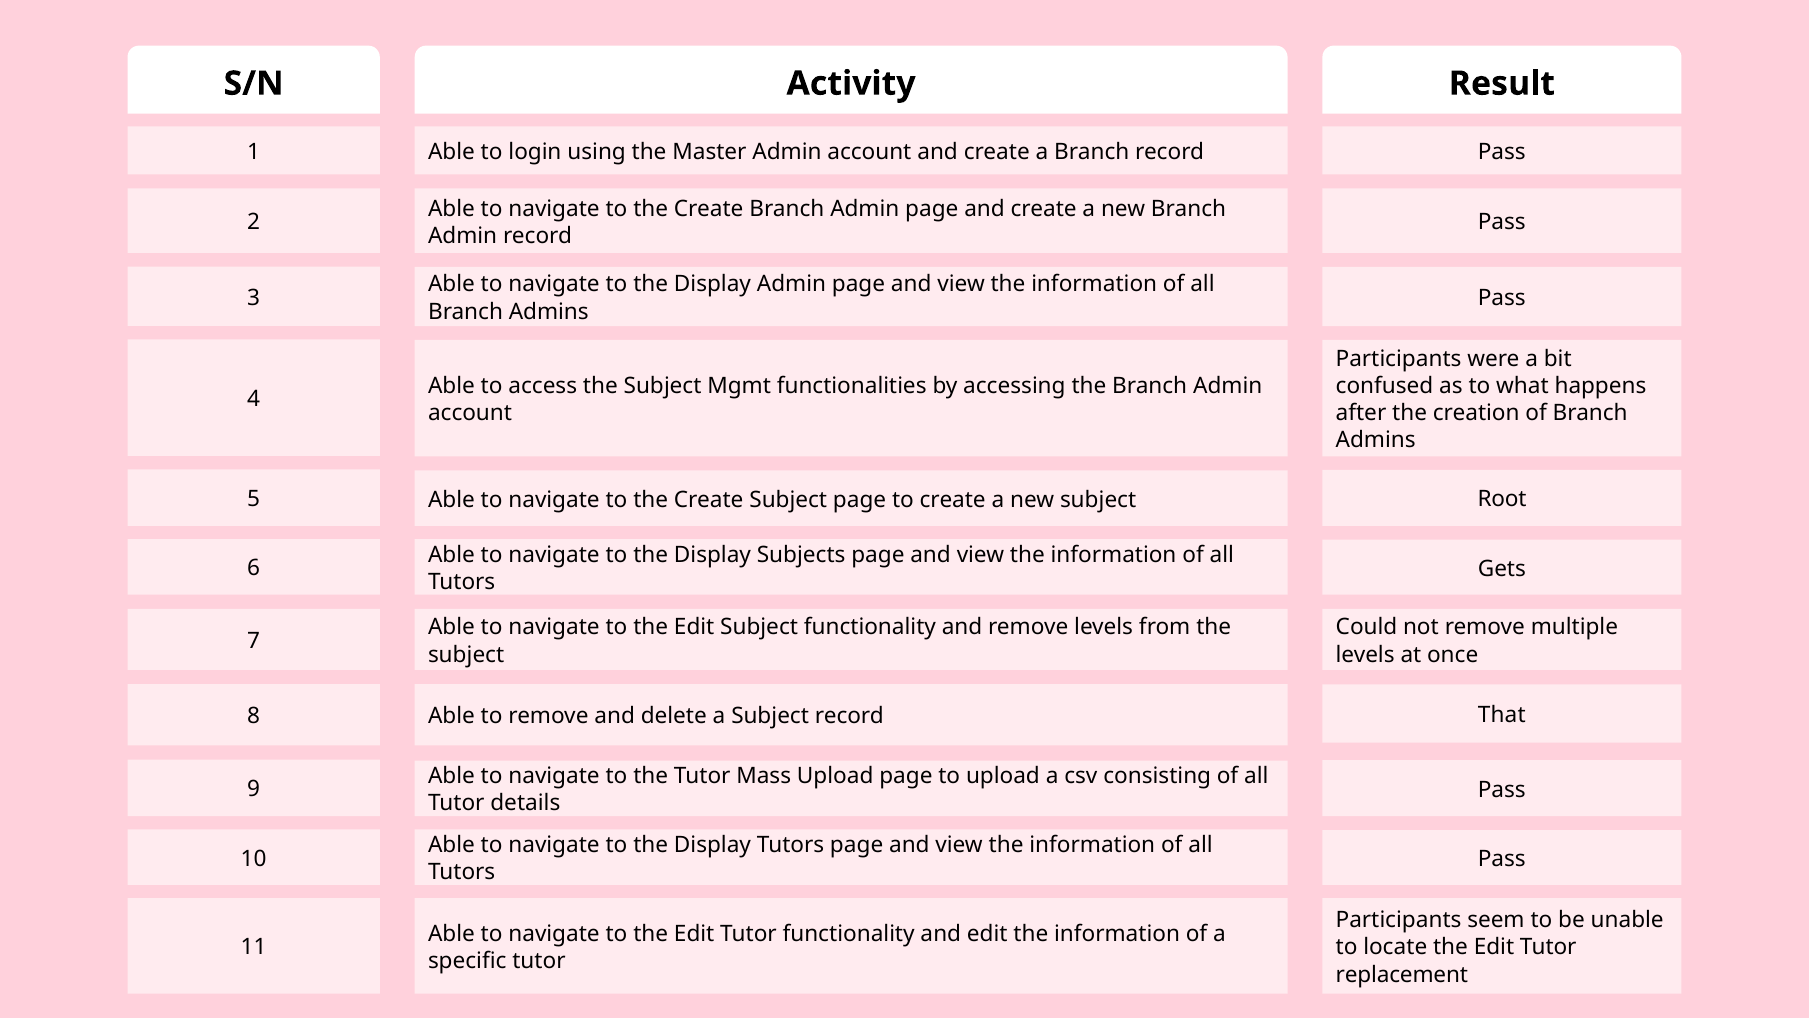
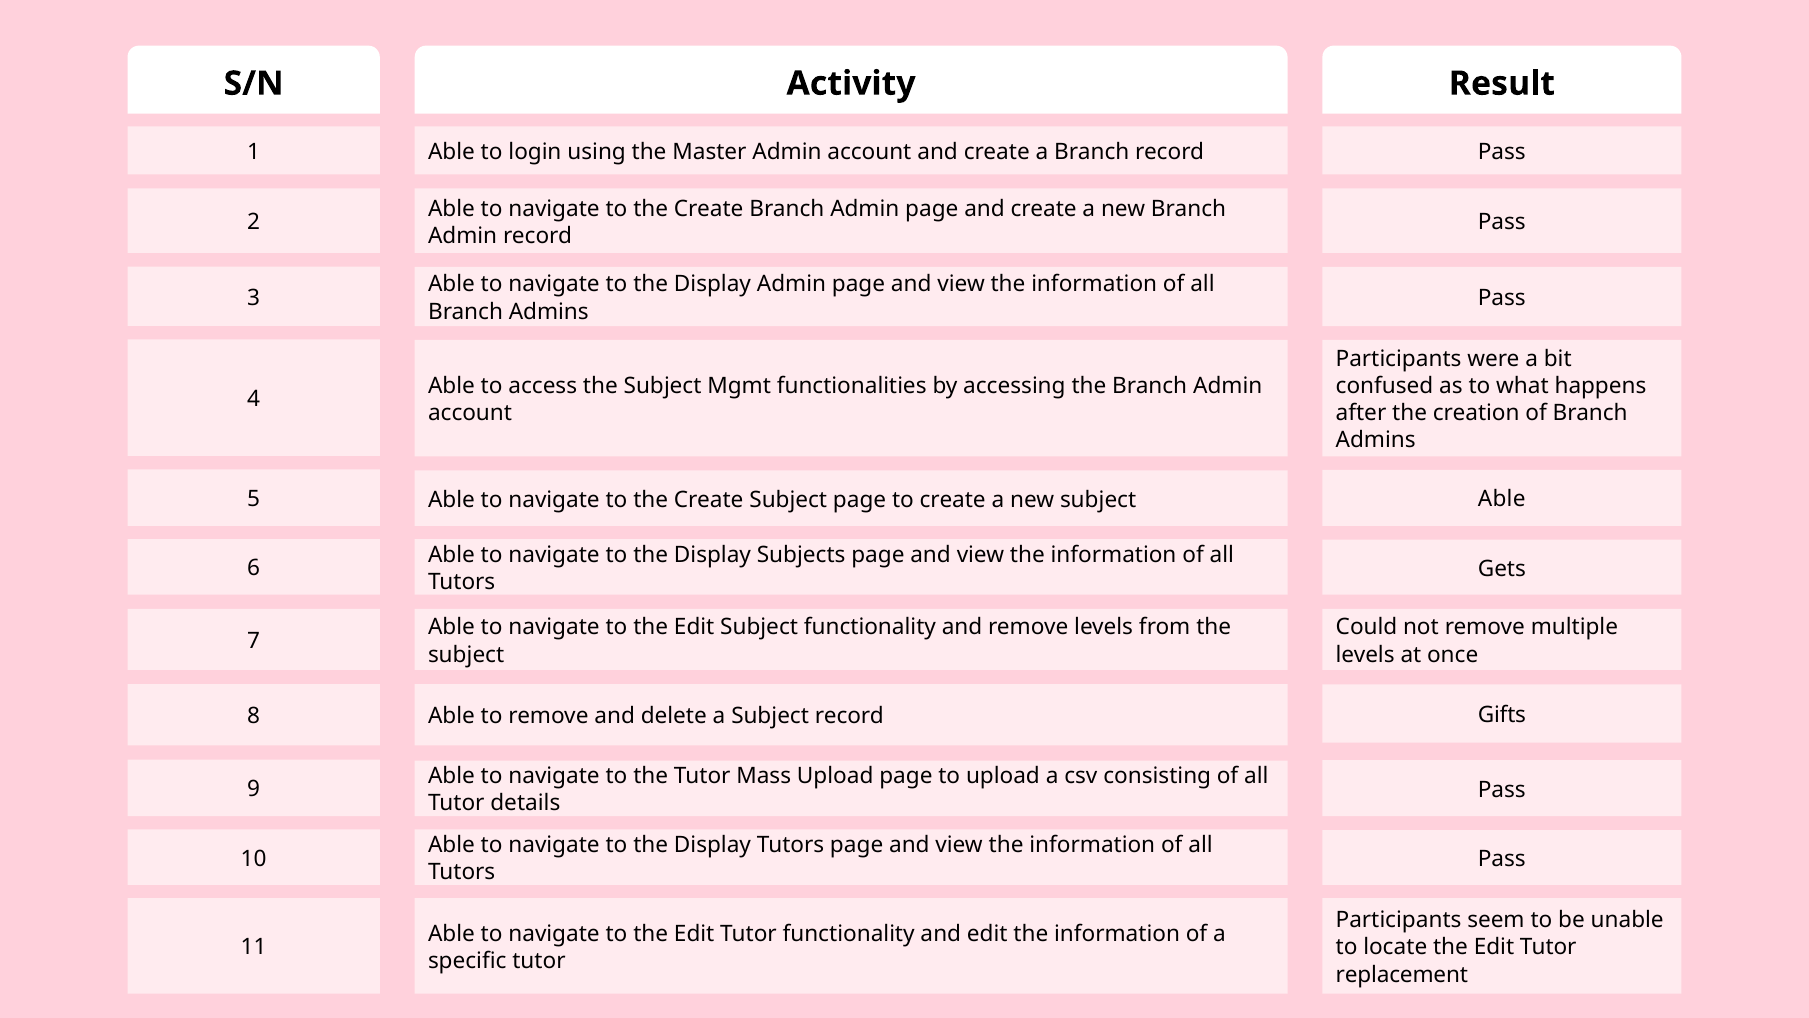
subject Root: Root -> Able (1502, 499)
That: That -> Gifts (1502, 715)
